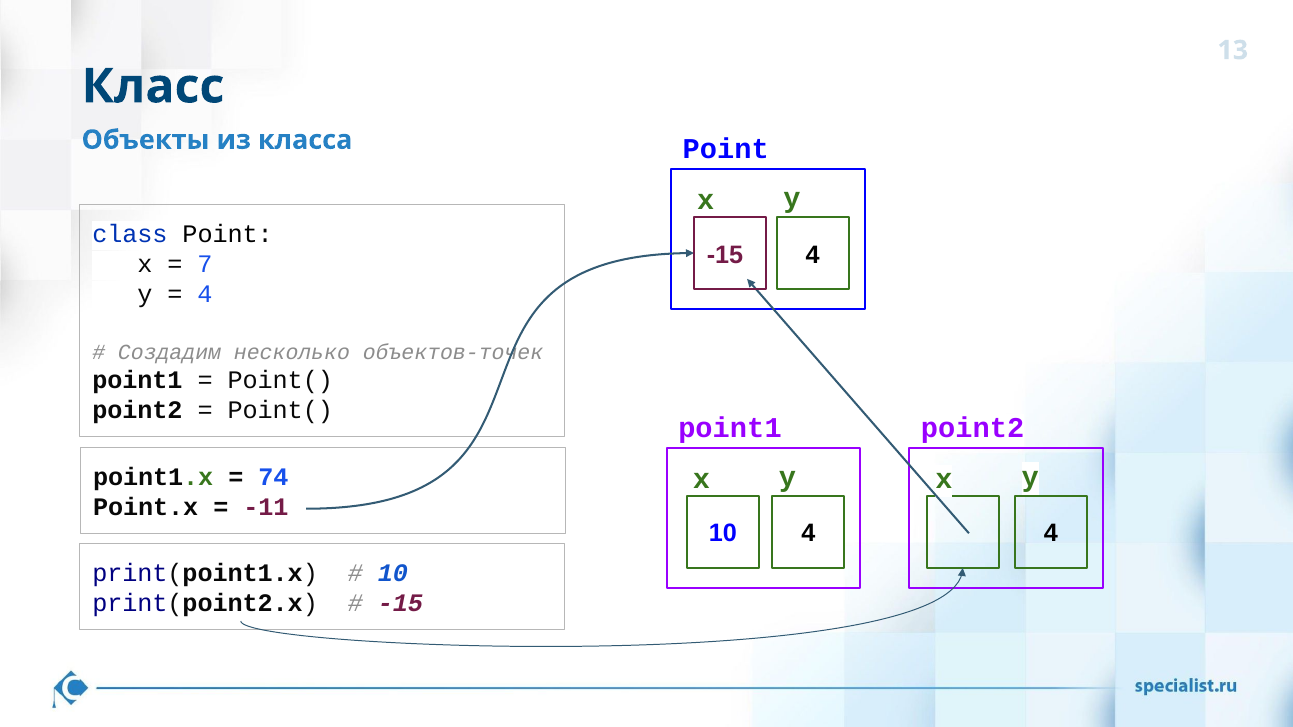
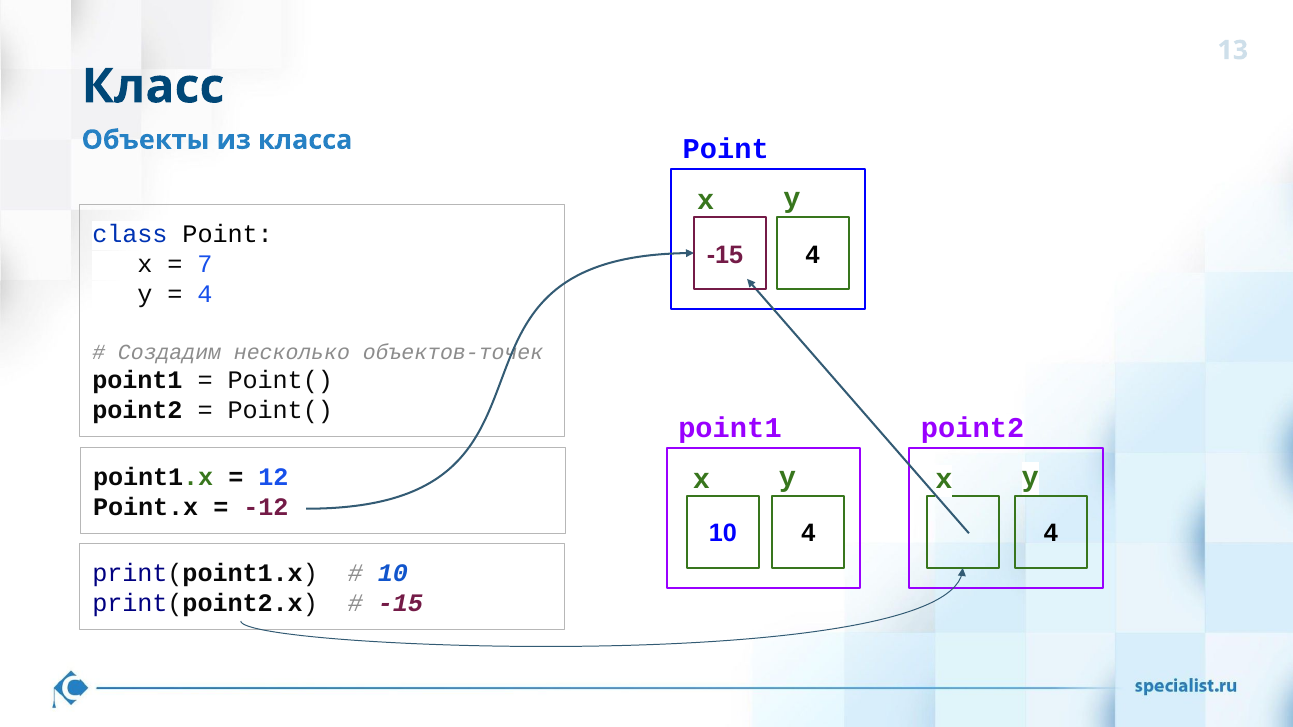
74: 74 -> 12 (273, 478)
-11: -11 -> -12 (266, 508)
